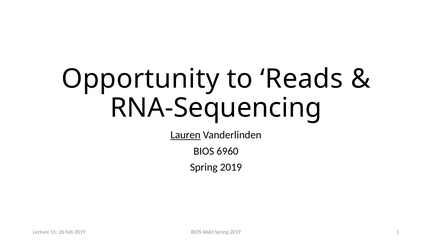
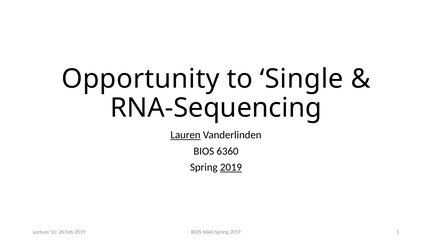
Reads: Reads -> Single (302, 79)
6960: 6960 -> 6360 (228, 151)
2019 underline: none -> present (231, 167)
